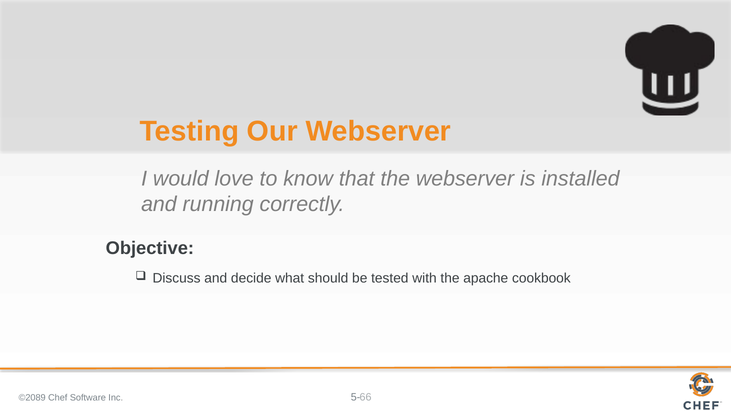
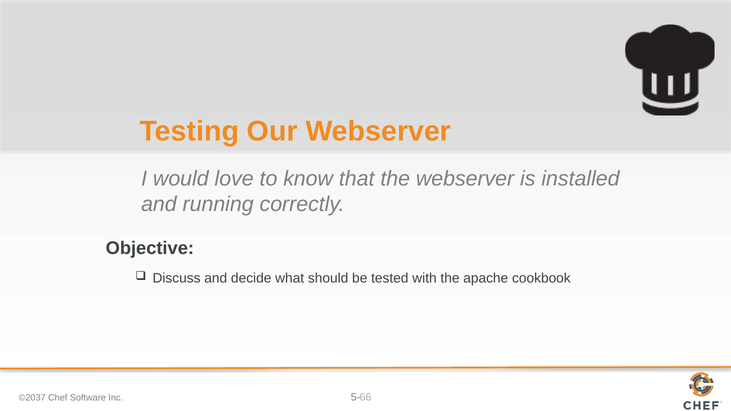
©2089: ©2089 -> ©2037 (32, 398)
